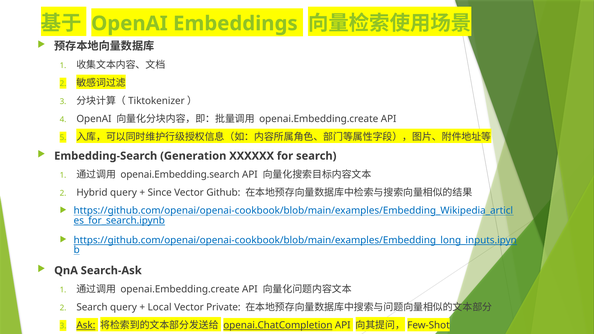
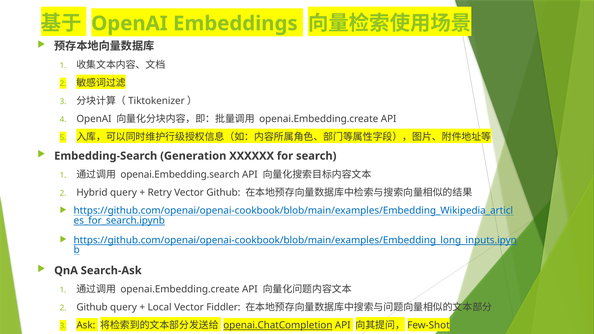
Since: Since -> Retry (160, 193)
Search: Search -> Github (92, 307)
Private: Private -> Fiddler (223, 307)
Ask underline: present -> none (86, 325)
